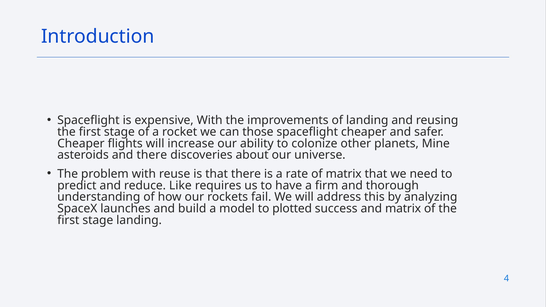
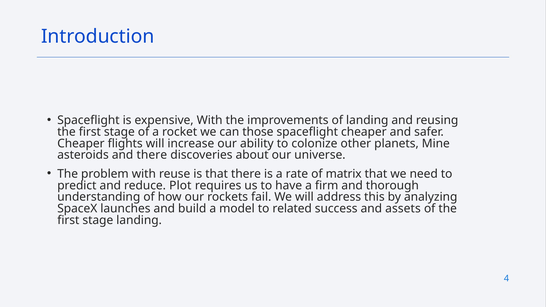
Like: Like -> Plot (180, 185)
plotted: plotted -> related (292, 209)
and matrix: matrix -> assets (403, 209)
